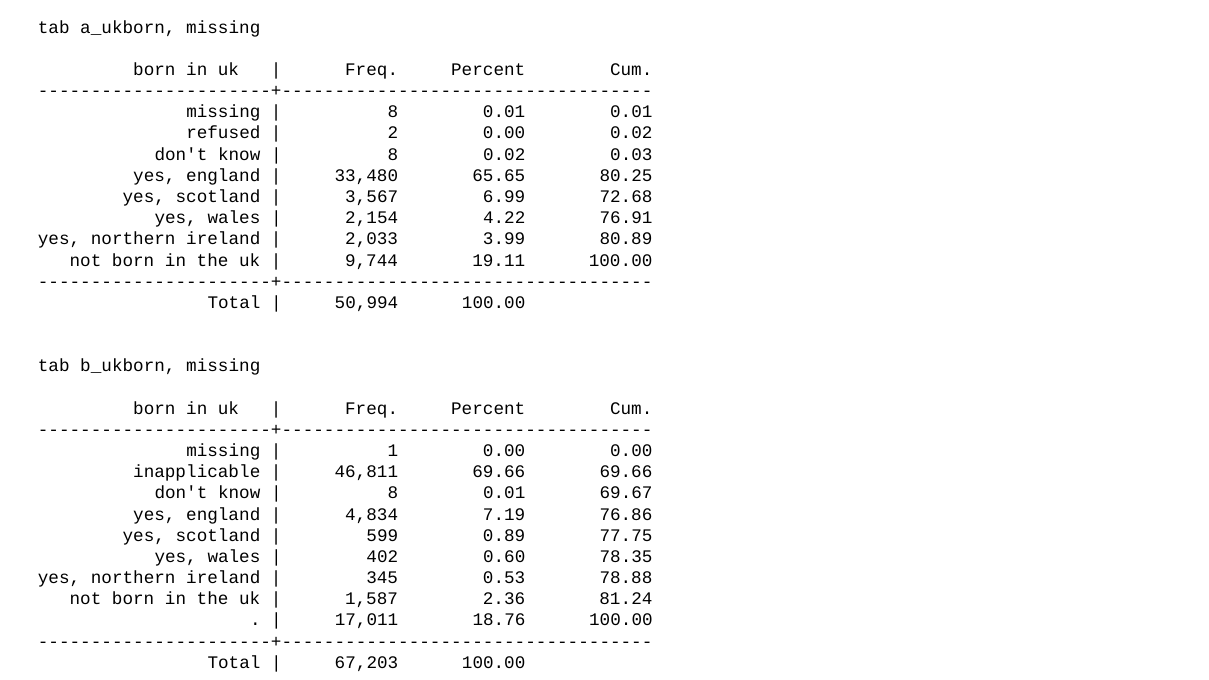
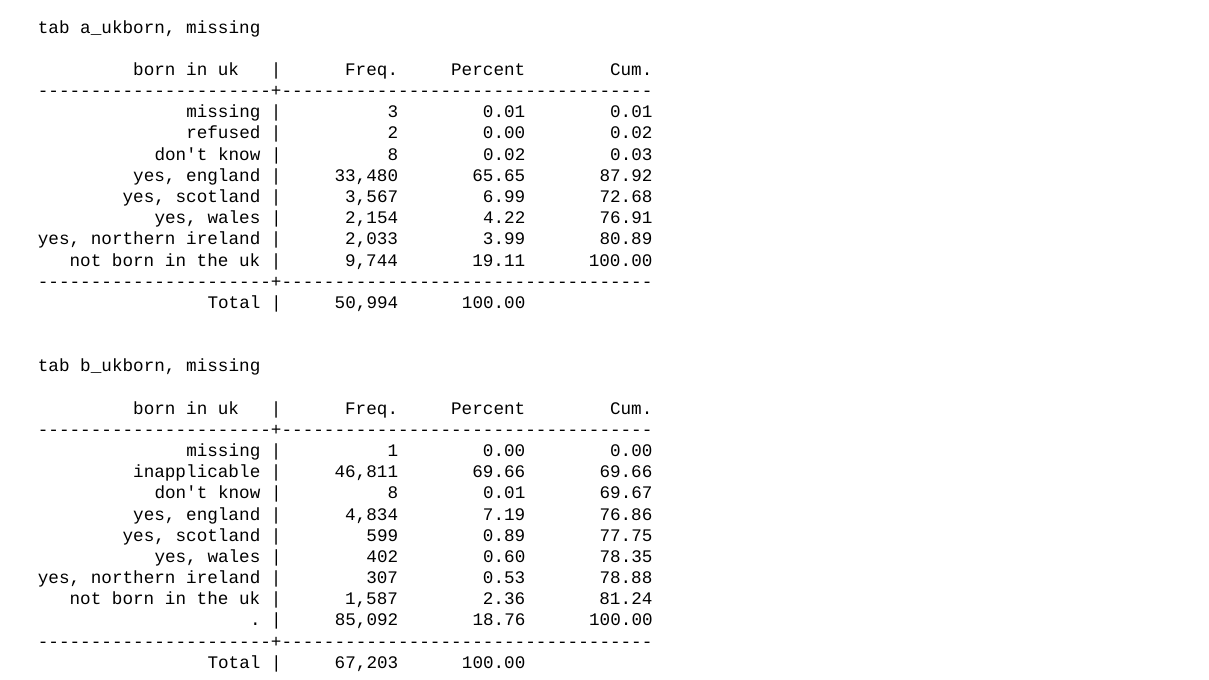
8: 8 -> 3 (393, 112)
80.25: 80.25 -> 87.92 (626, 176)
345: 345 -> 307 (382, 578)
17,011: 17,011 -> 85,092 (367, 620)
